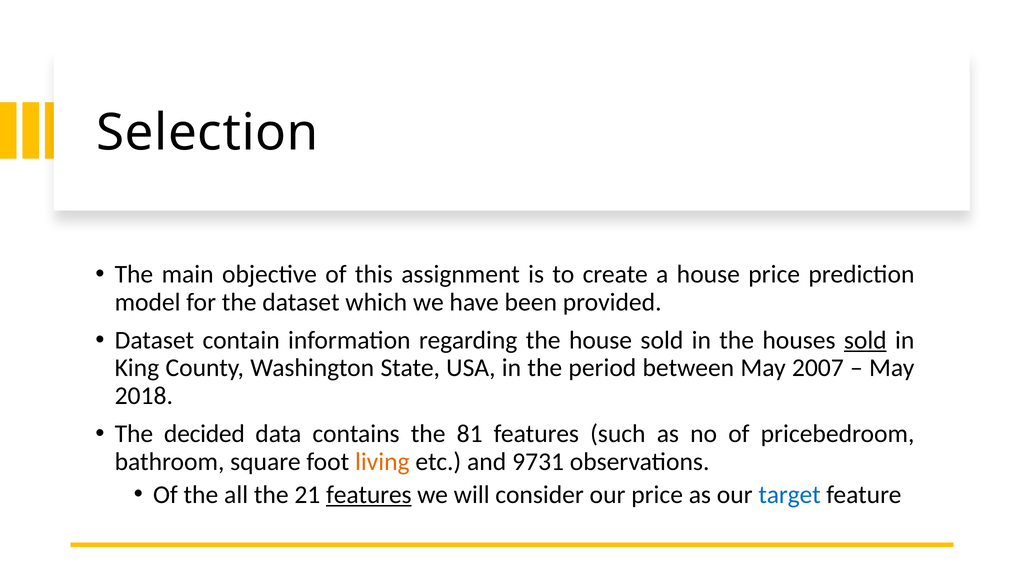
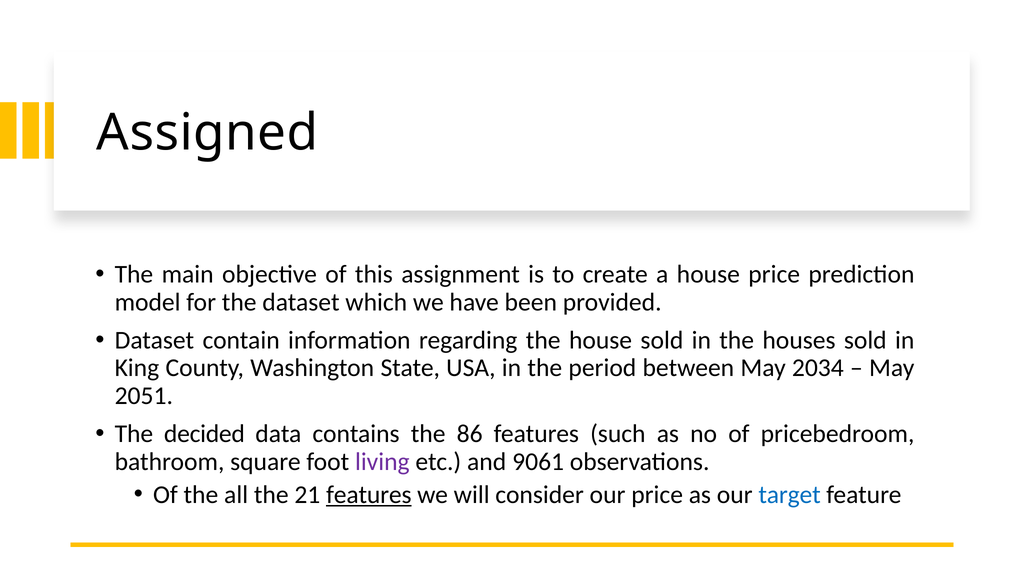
Selection: Selection -> Assigned (207, 133)
sold underline: present -> none (865, 340)
2007: 2007 -> 2034 (818, 368)
2018: 2018 -> 2051 (144, 396)
81: 81 -> 86 (470, 434)
living colour: orange -> purple (382, 462)
9731: 9731 -> 9061 (538, 462)
